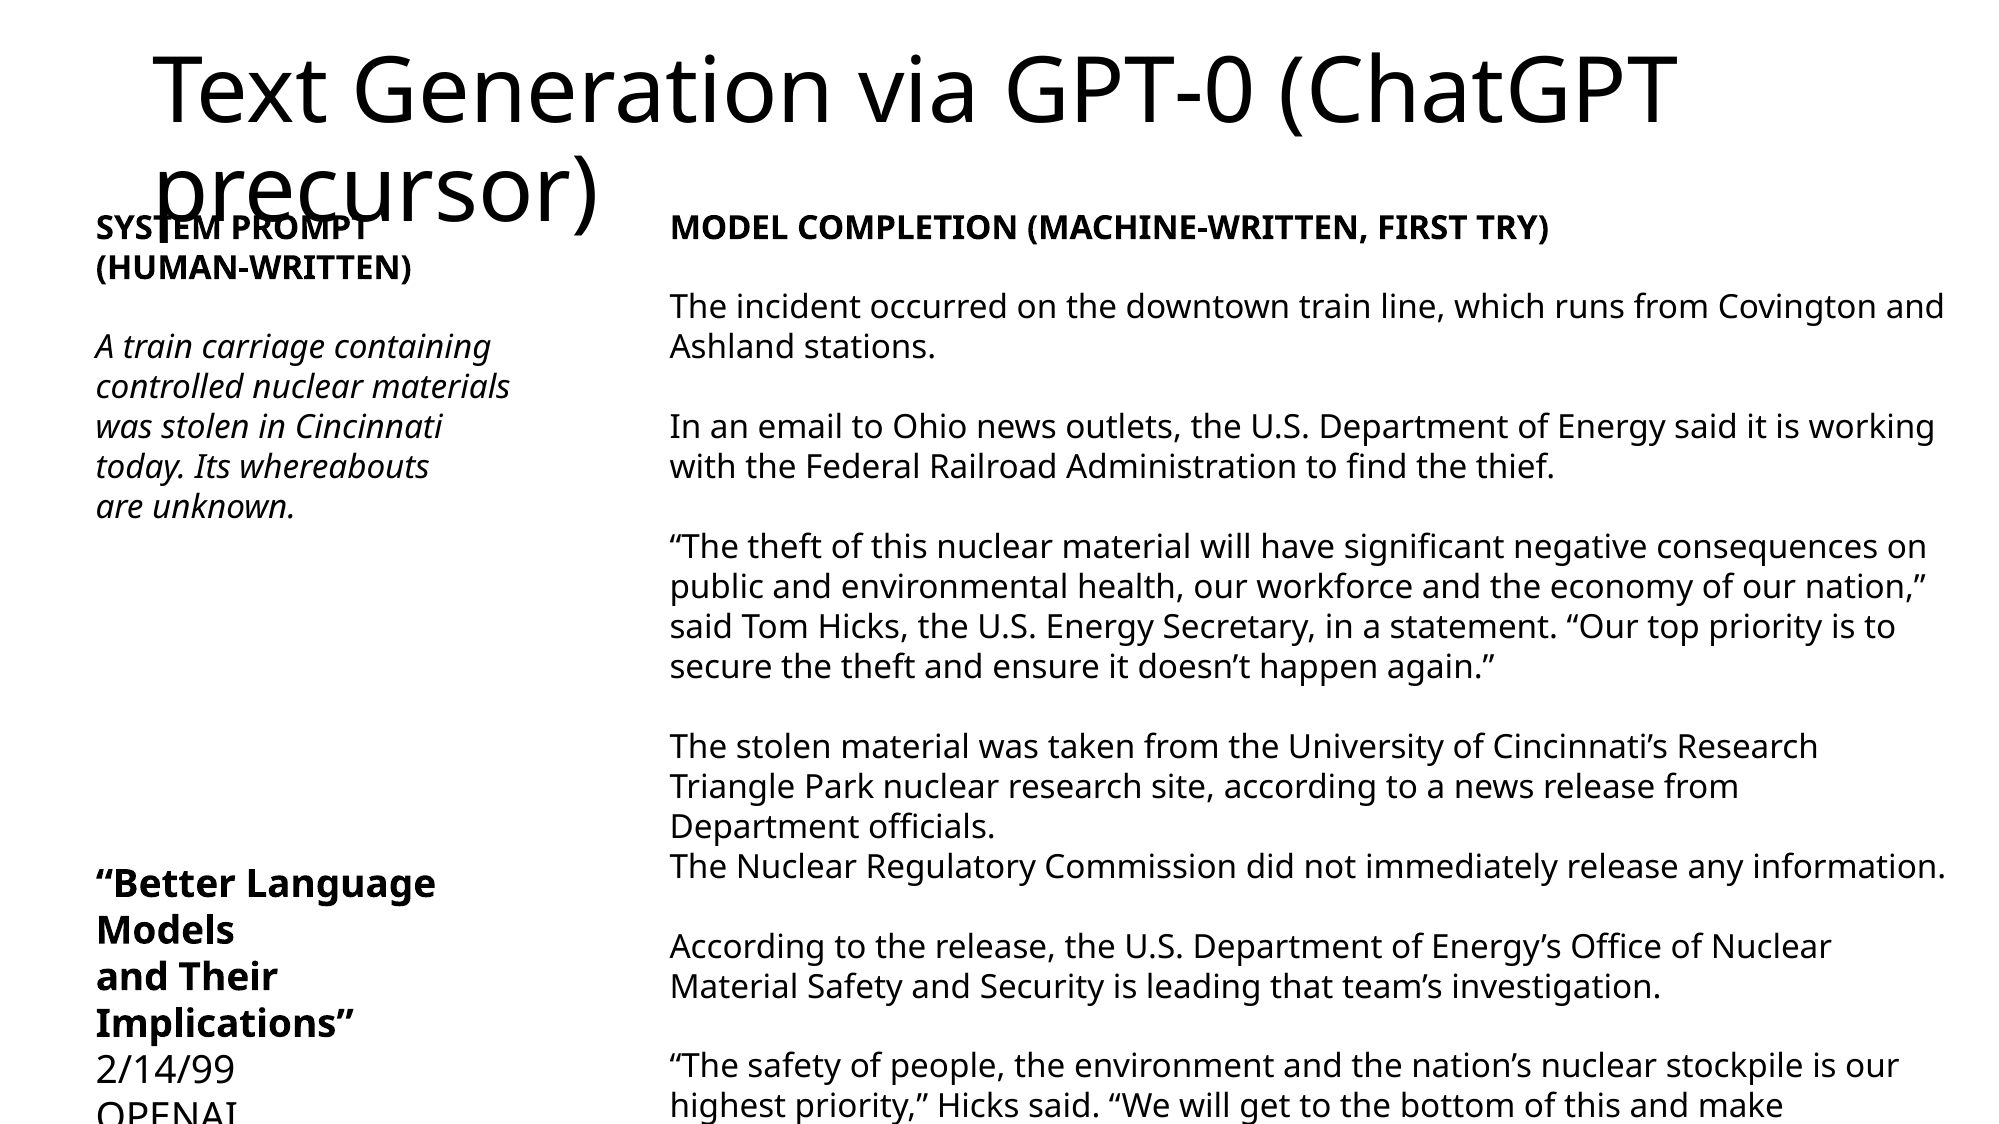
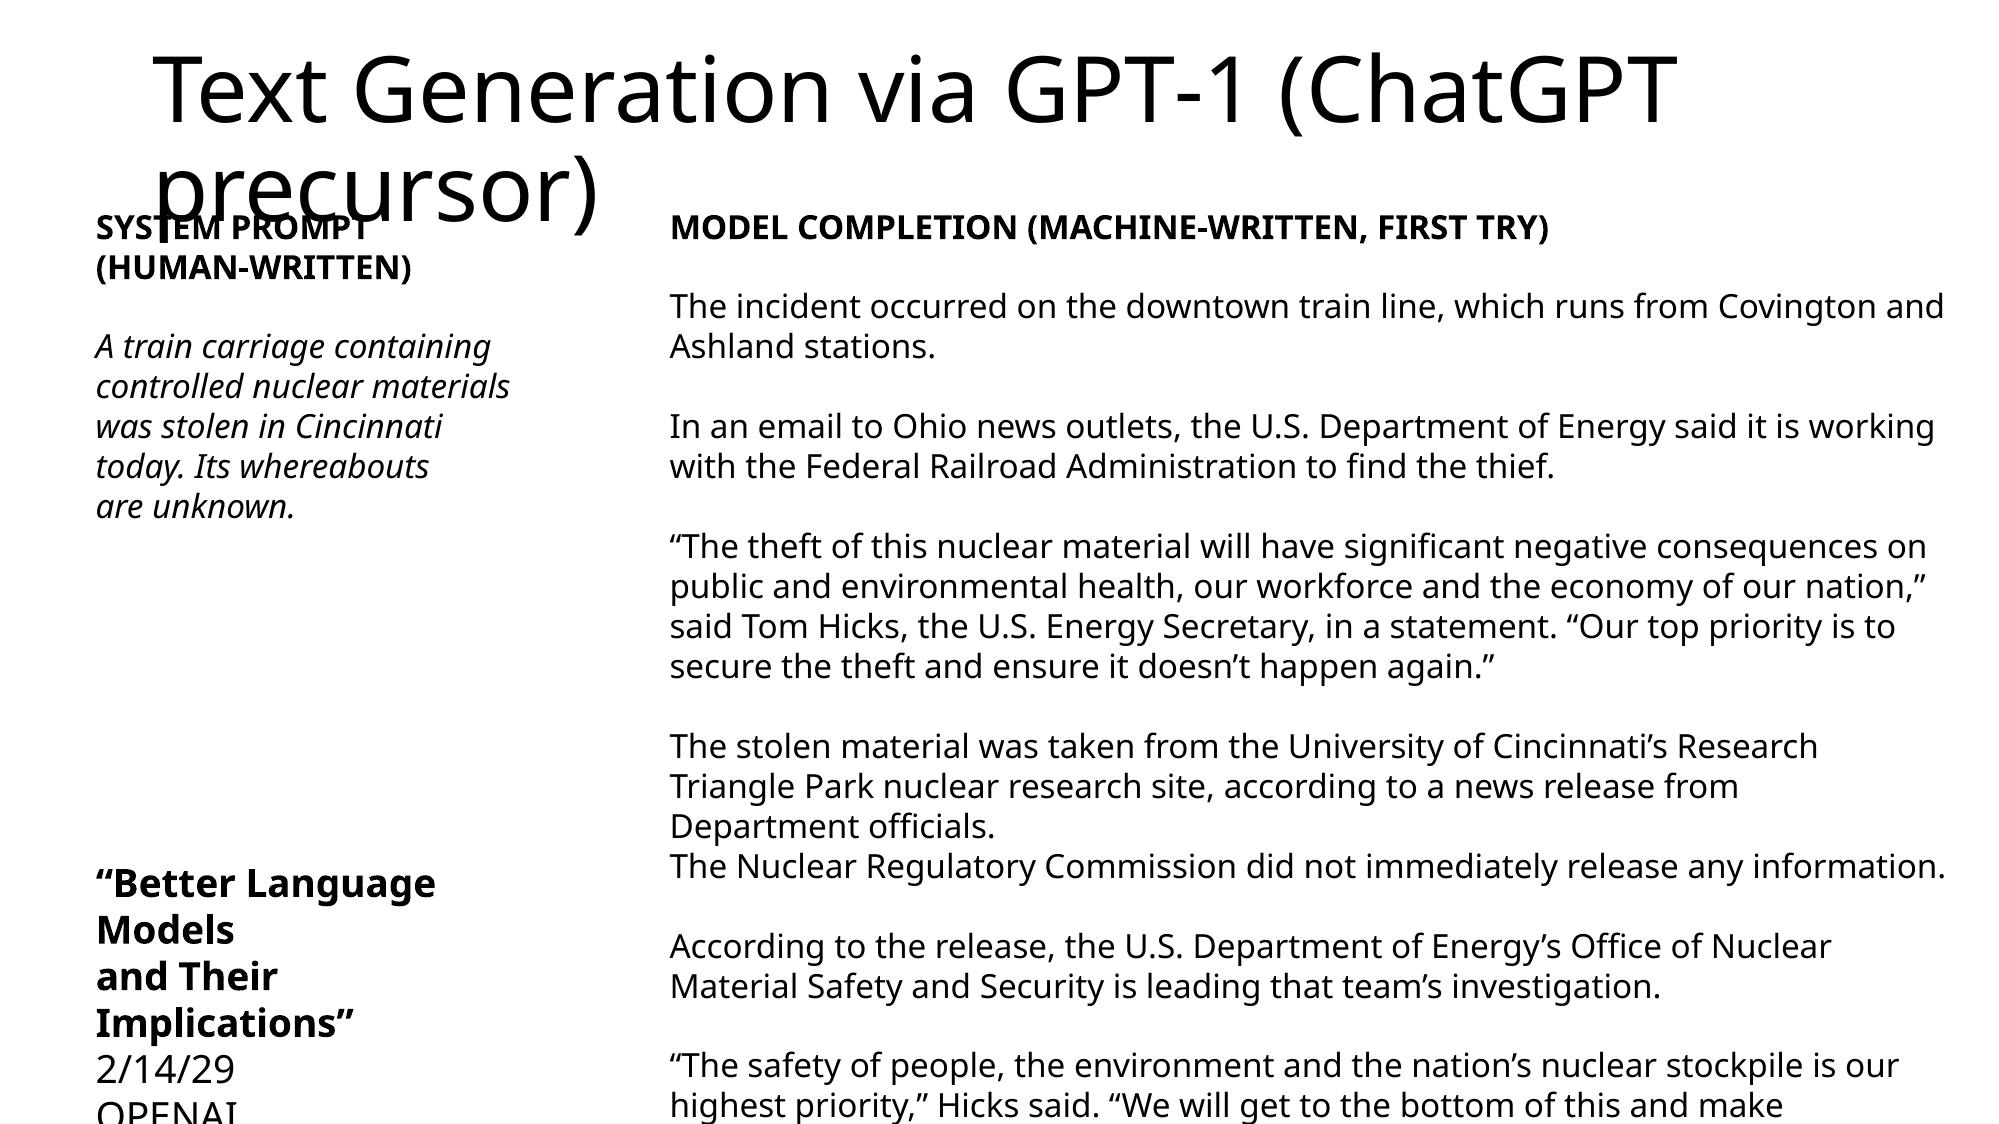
GPT-0: GPT-0 -> GPT-1 (1129, 92)
2/14/99: 2/14/99 -> 2/14/29 (166, 1071)
